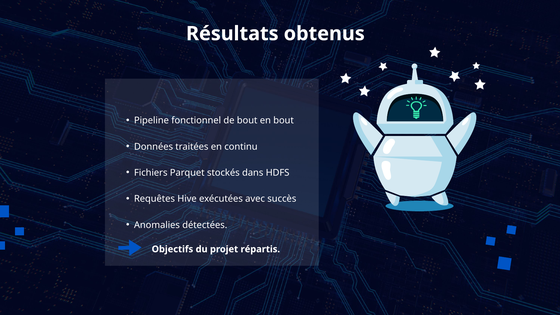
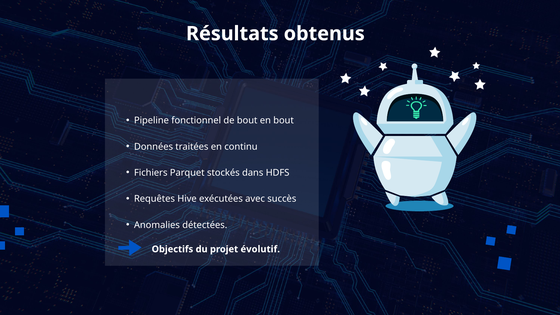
répartis: répartis -> évolutif (260, 249)
